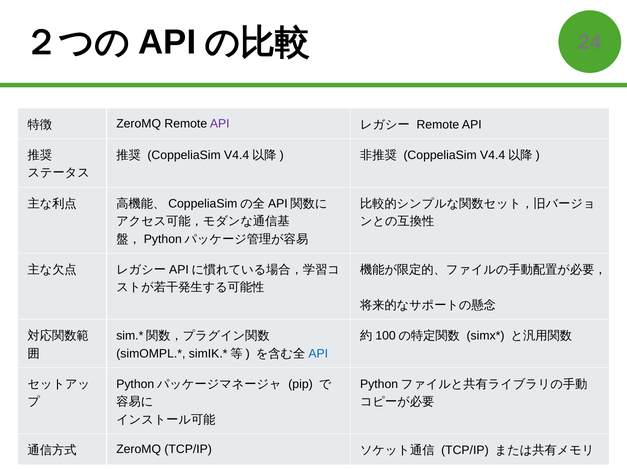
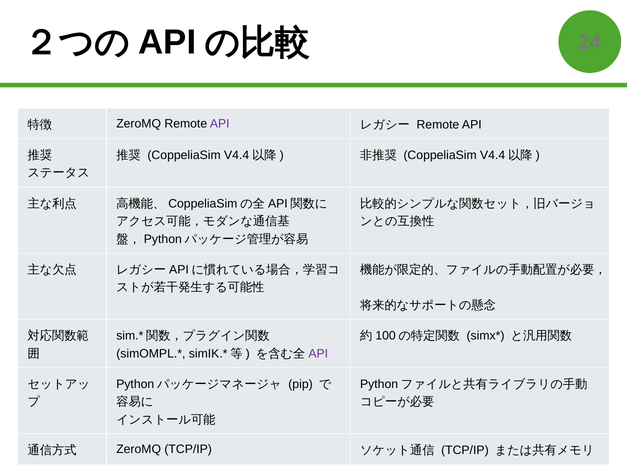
API colour: blue -> purple (318, 354)
